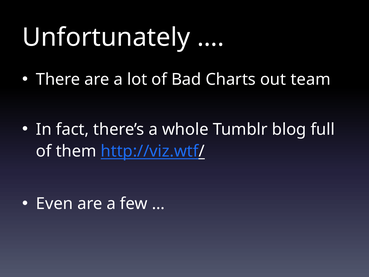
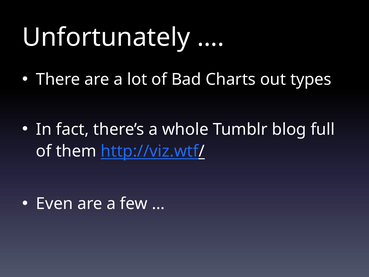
team: team -> types (311, 79)
